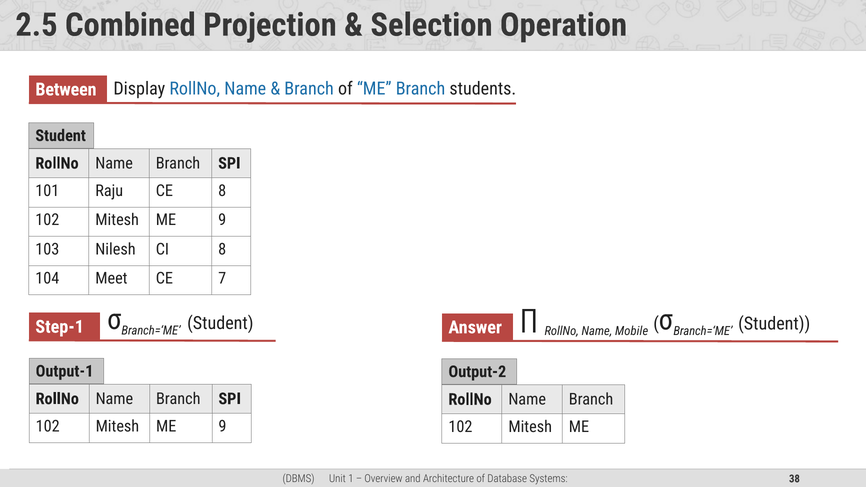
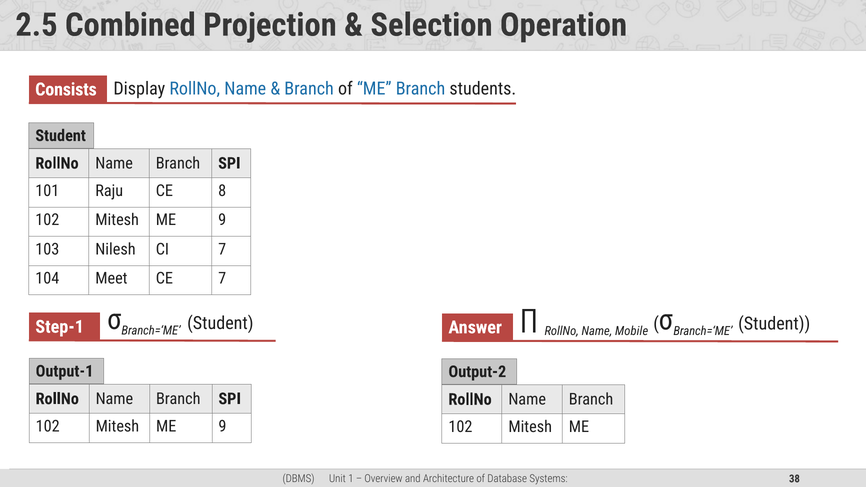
Between: Between -> Consists (66, 90)
CI 8: 8 -> 7 (222, 249)
